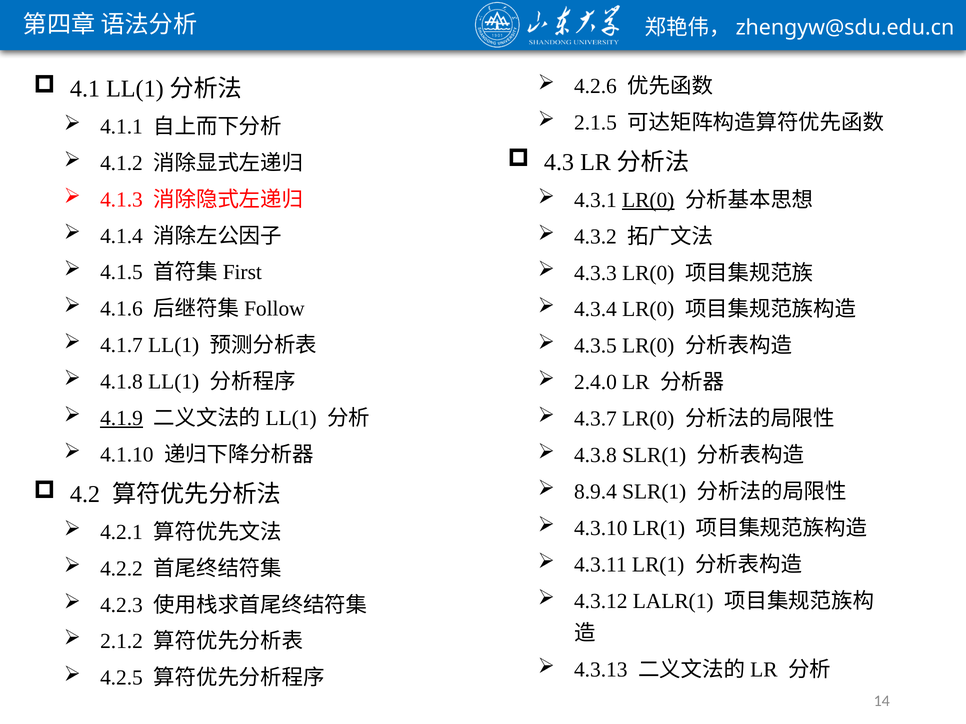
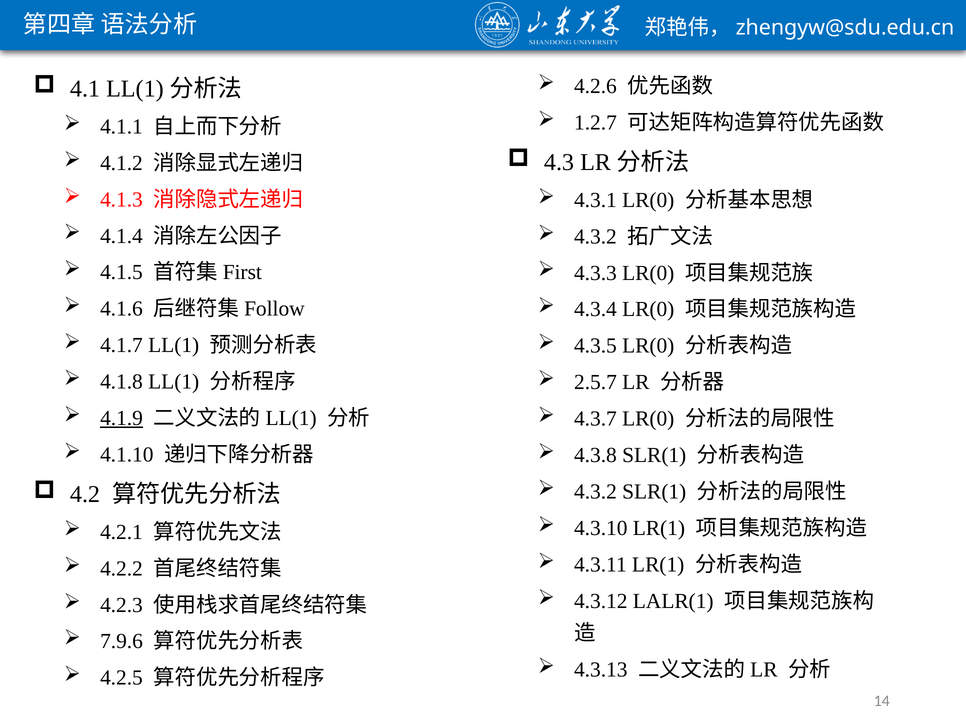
2.1.5: 2.1.5 -> 1.2.7 (595, 123)
LR(0 underline: present -> none (648, 200)
2.4.0: 2.4.0 -> 2.5.7 (595, 383)
8.9.4: 8.9.4 -> 4.3.2 (595, 492)
2.1.2: 2.1.2 -> 7.9.6 (122, 642)
